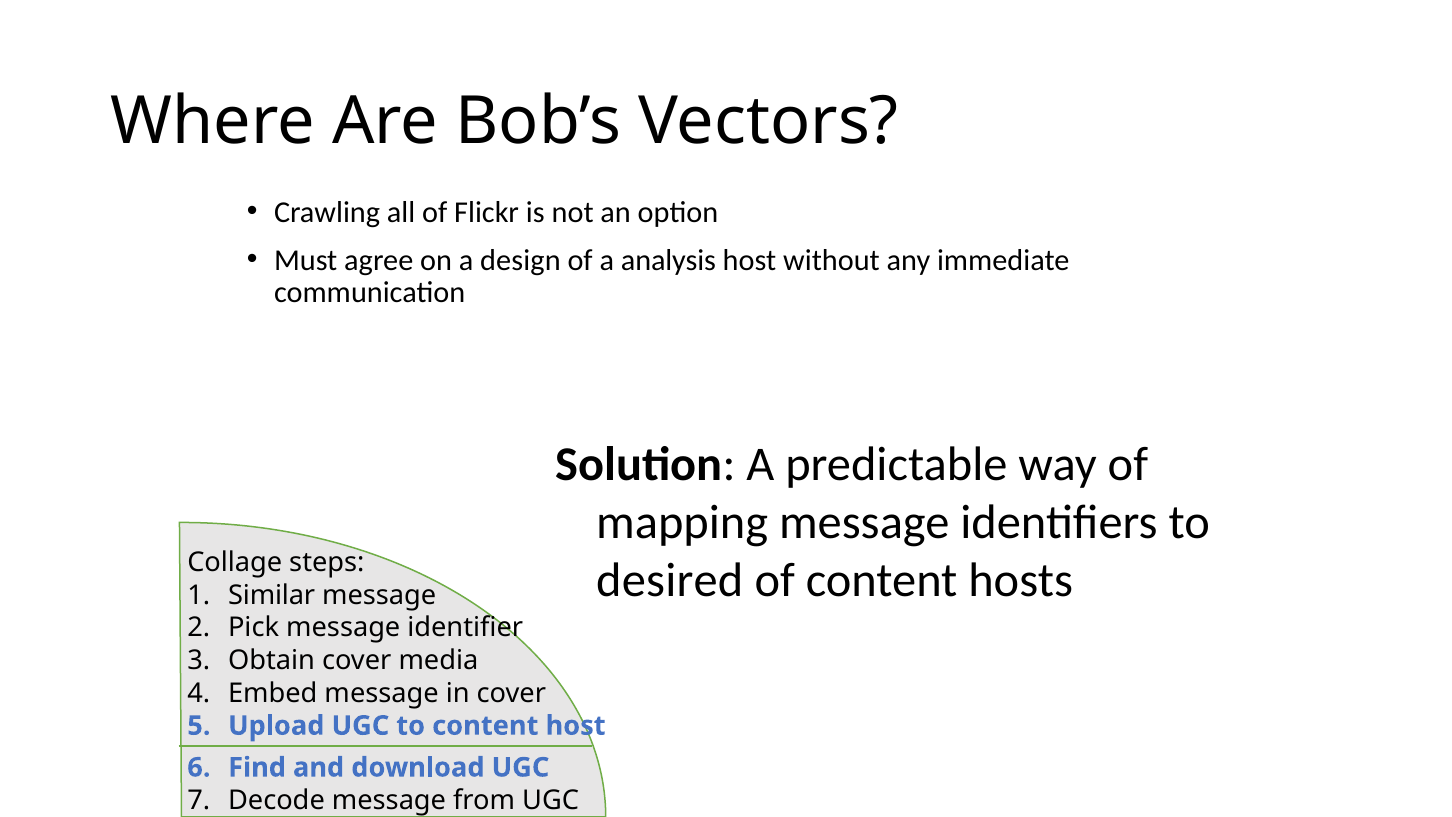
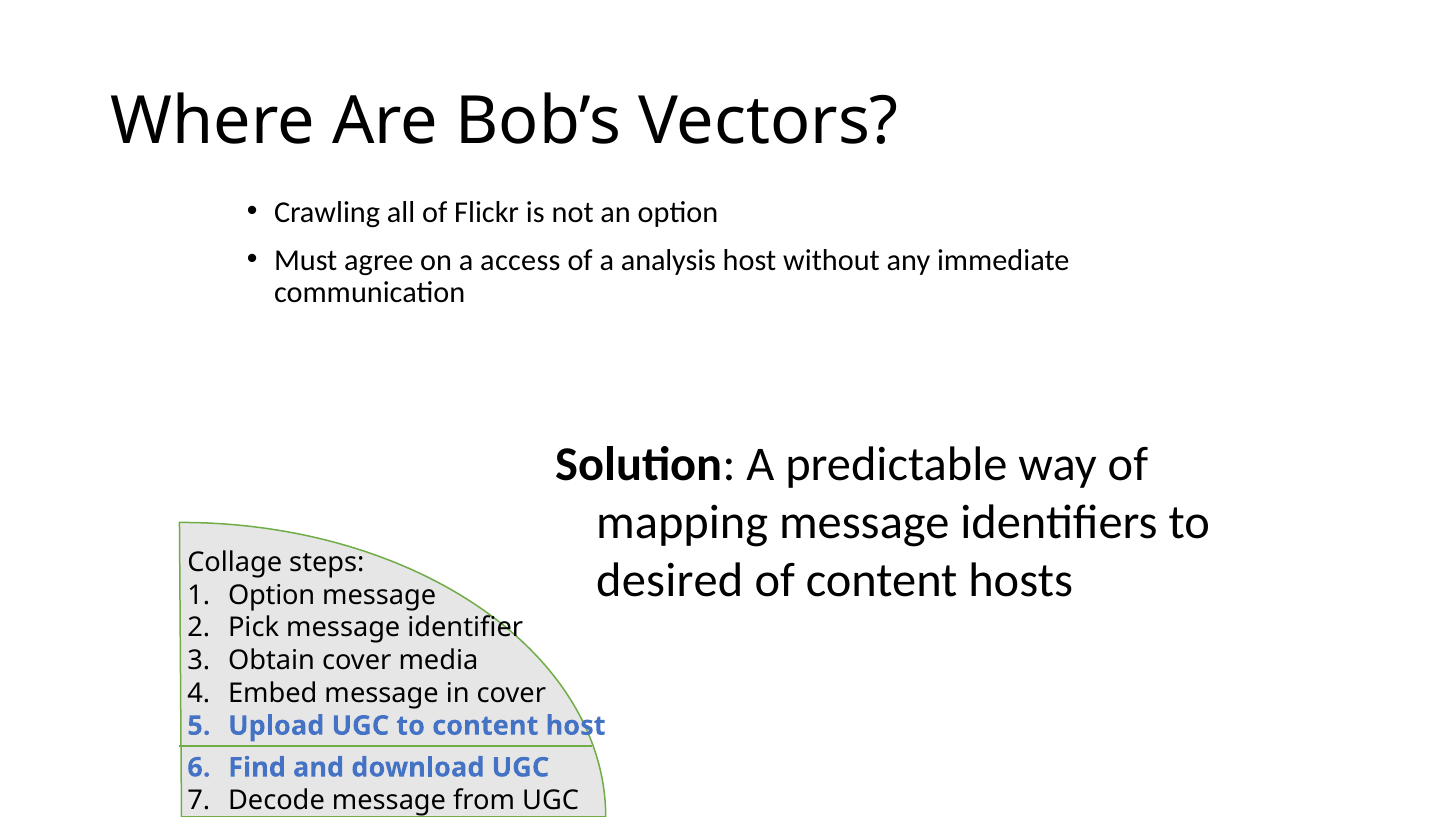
design: design -> access (520, 260)
Similar: Similar -> Option (272, 595)
